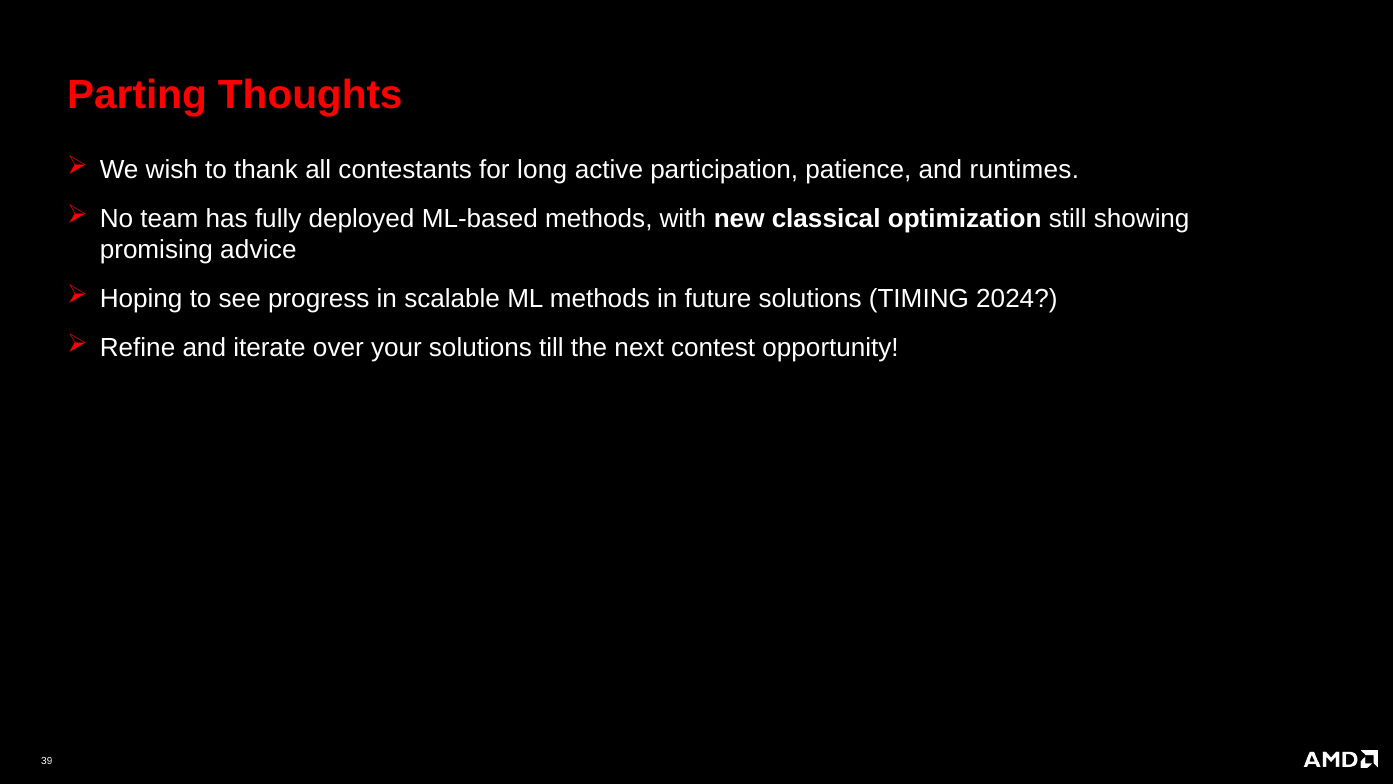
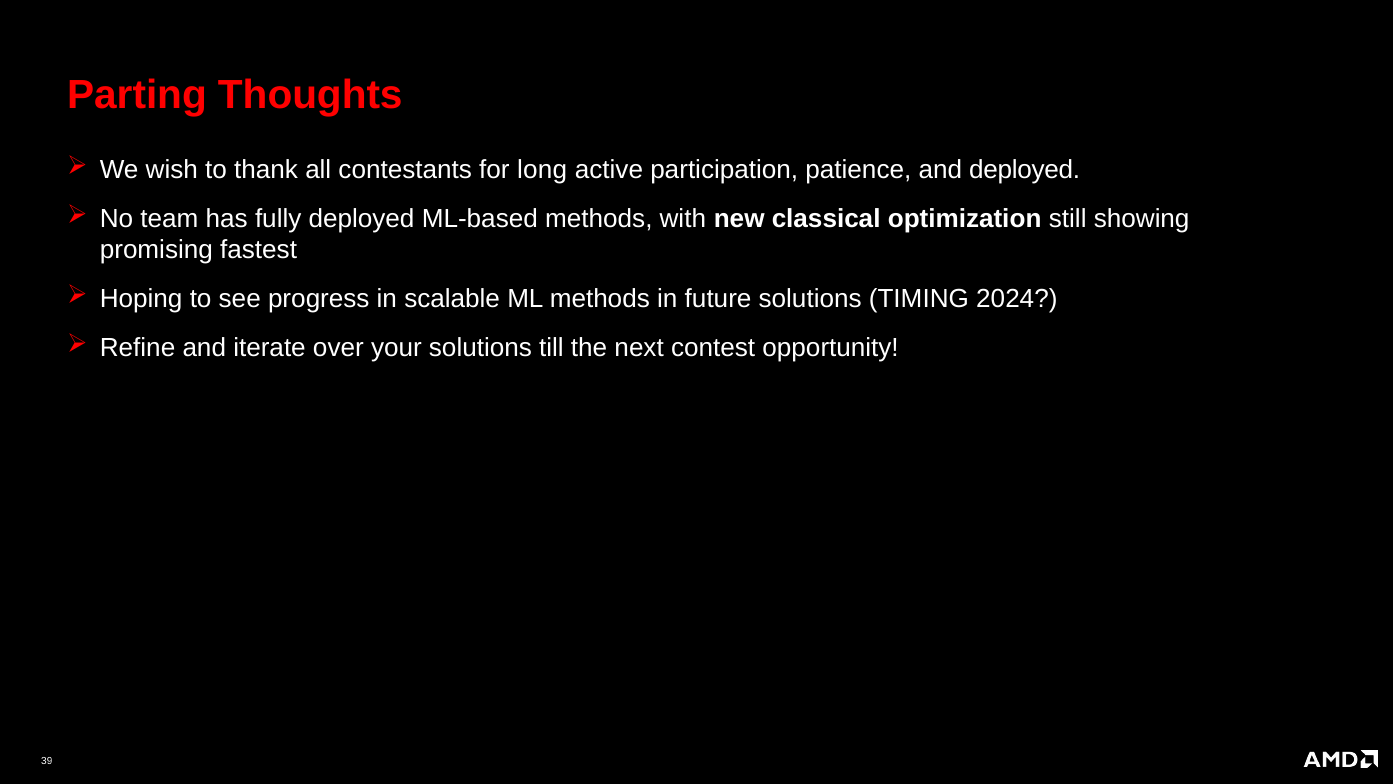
and runtimes: runtimes -> deployed (1025, 170)
advice: advice -> fastest (259, 250)
